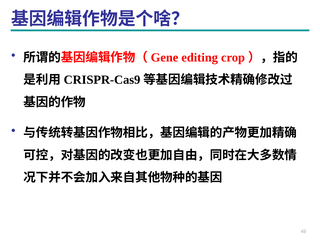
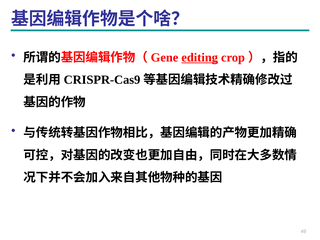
editing underline: none -> present (200, 57)
